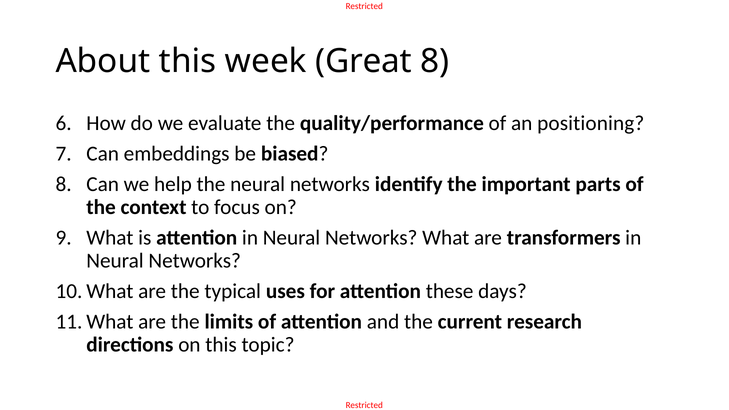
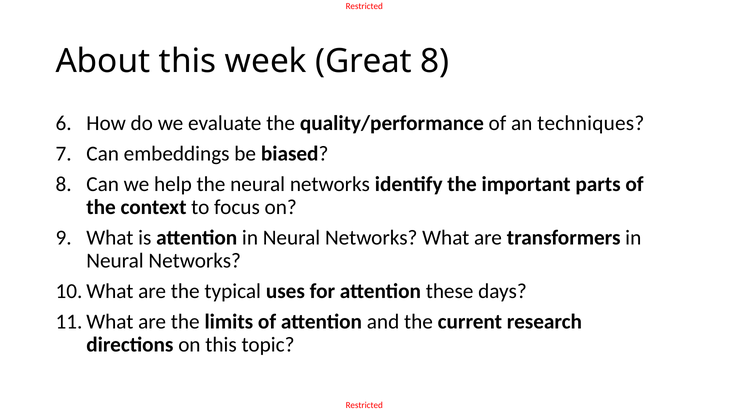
positioning: positioning -> techniques (591, 123)
